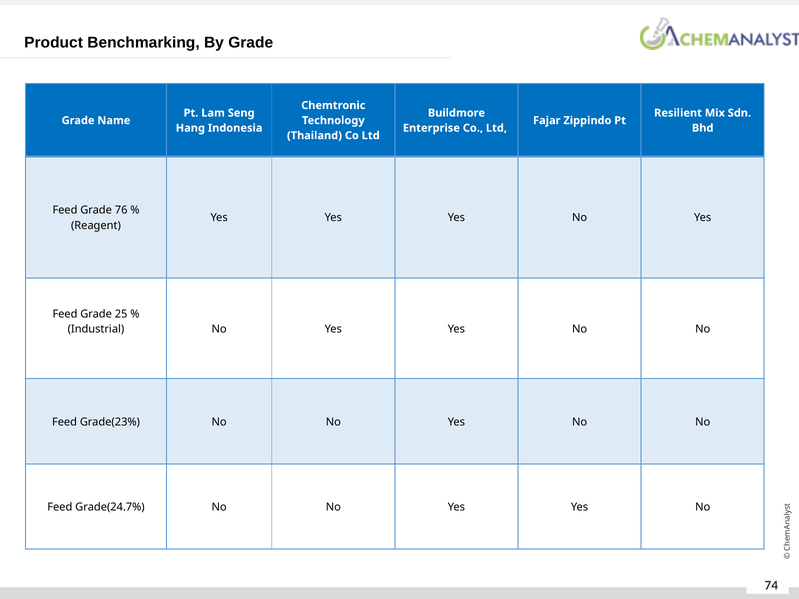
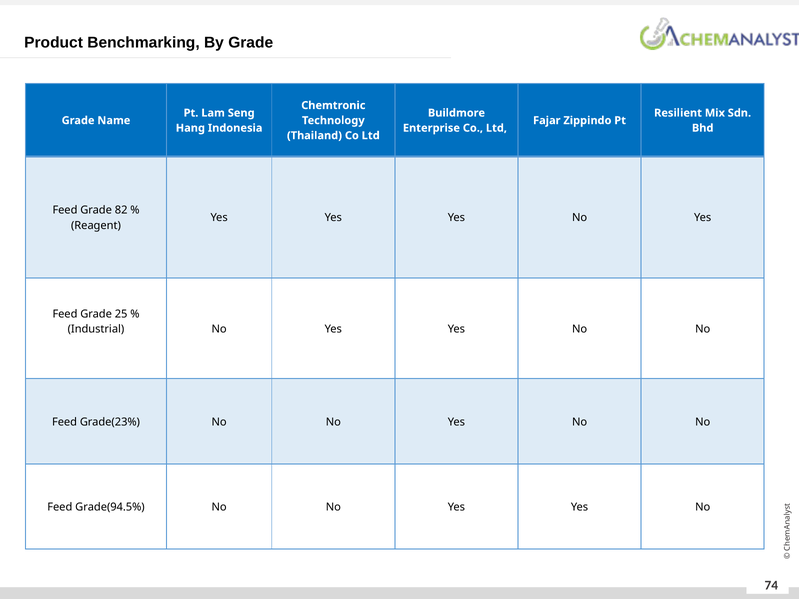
76: 76 -> 82 (121, 210)
Grade(24.7%: Grade(24.7% -> Grade(94.5% (110, 507)
